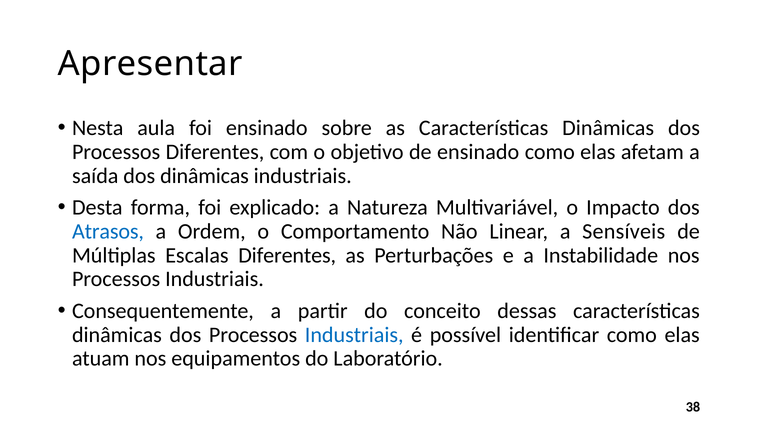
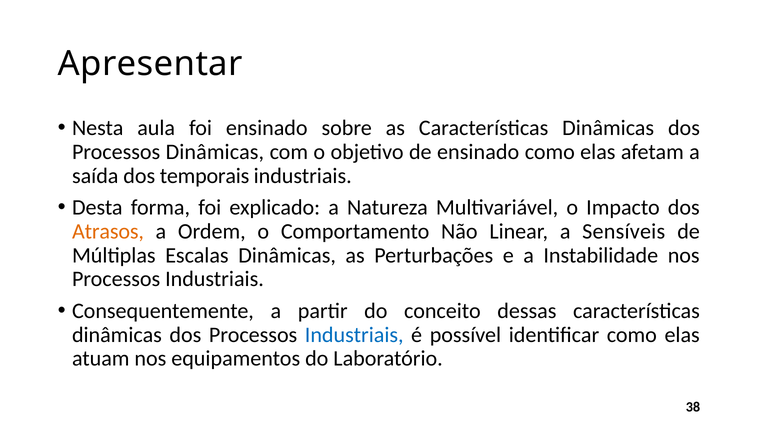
Processos Diferentes: Diferentes -> Dinâmicas (215, 152)
dos dinâmicas: dinâmicas -> temporais (205, 176)
Atrasos colour: blue -> orange (108, 232)
Escalas Diferentes: Diferentes -> Dinâmicas (287, 255)
